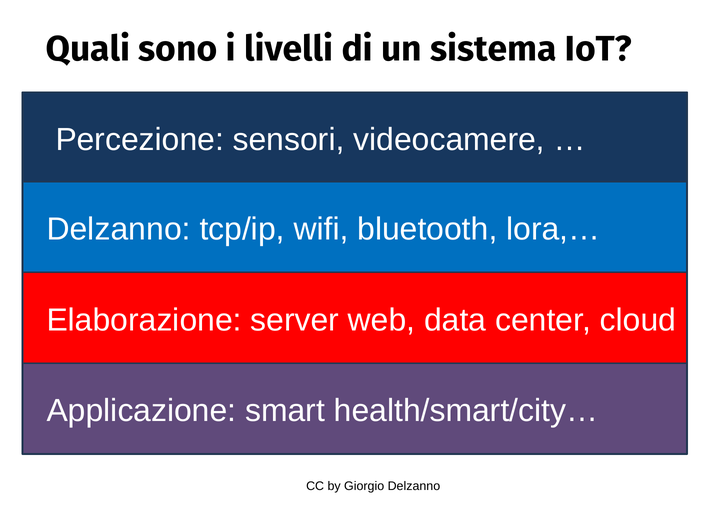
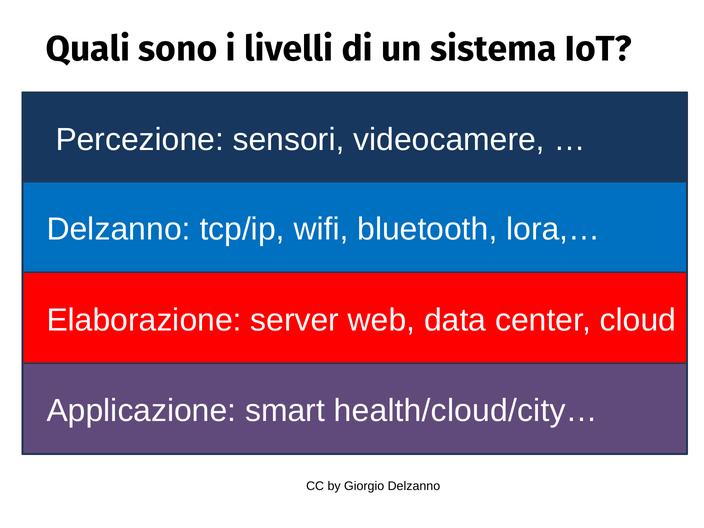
health/smart/city…: health/smart/city… -> health/cloud/city… (466, 411)
